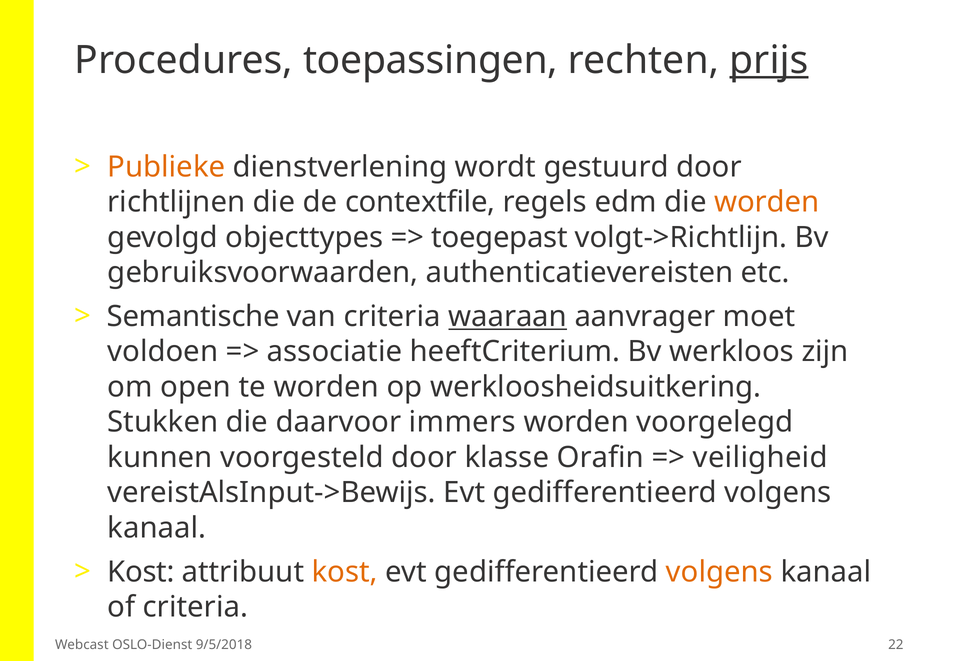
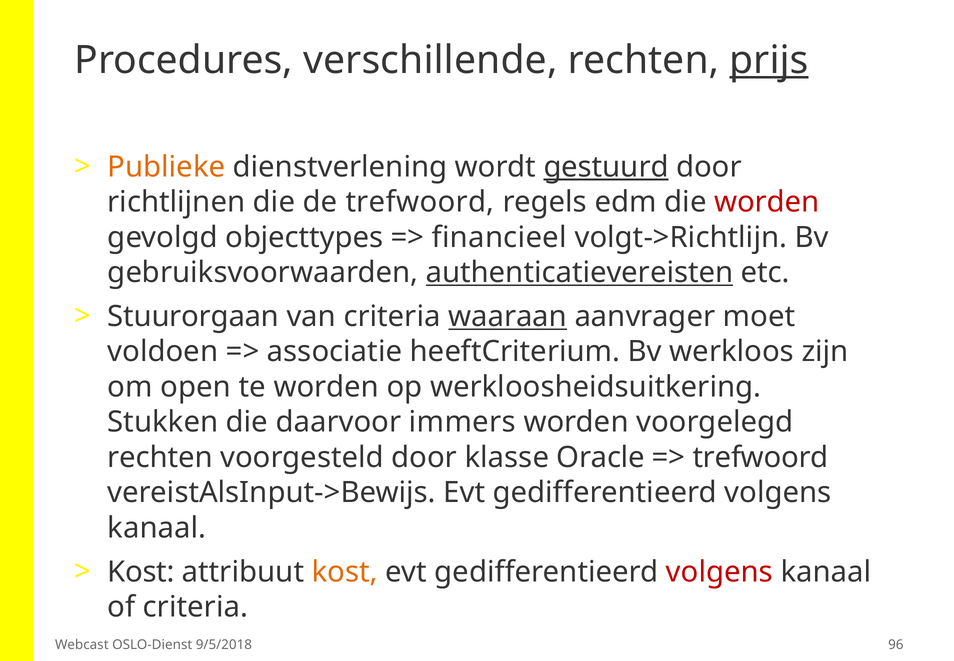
toepassingen: toepassingen -> verschillende (430, 60)
gestuurd underline: none -> present (606, 167)
de contextfile: contextfile -> trefwoord (420, 202)
worden colour: orange -> red (767, 202)
toegepast: toegepast -> financieel (499, 237)
authenticatievereisten underline: none -> present (580, 272)
Semantische: Semantische -> Stuurorgaan (193, 316)
kunnen: kunnen -> rechten (160, 457)
Orafin: Orafin -> Oracle (601, 457)
veiligheid: veiligheid -> trefwoord (761, 457)
volgens colour: orange -> red (719, 571)
22: 22 -> 96 (896, 644)
